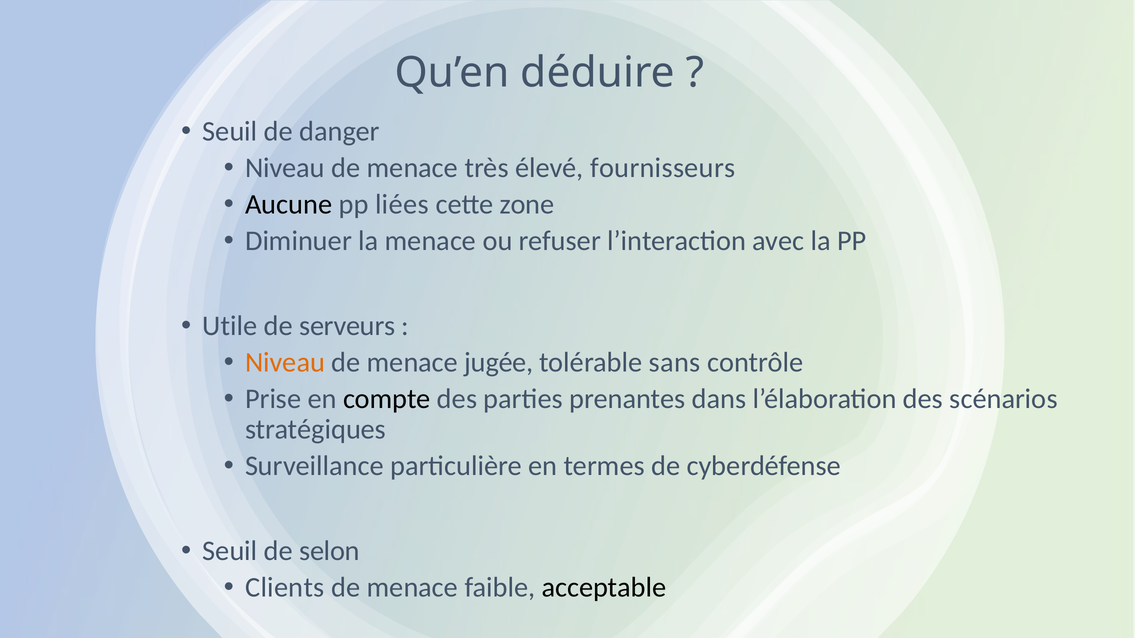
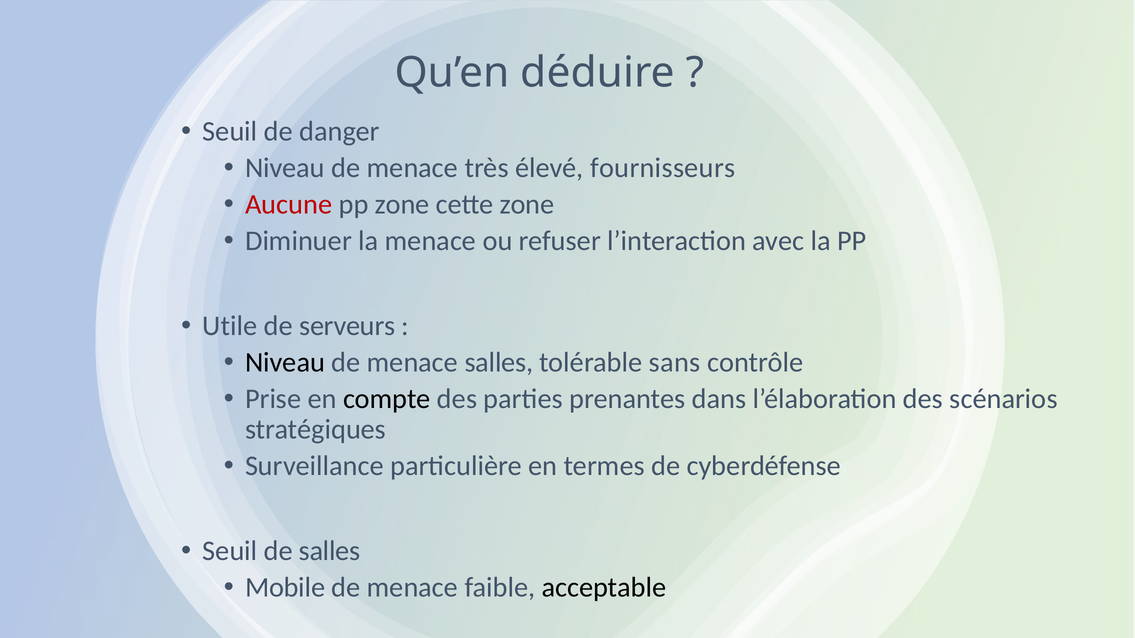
Aucune colour: black -> red (289, 205)
pp liées: liées -> zone (402, 205)
Niveau colour: orange -> black (285, 363)
menace jugée: jugée -> salles (499, 363)
de selon: selon -> salles (329, 551)
Clients: Clients -> Mobile (285, 588)
